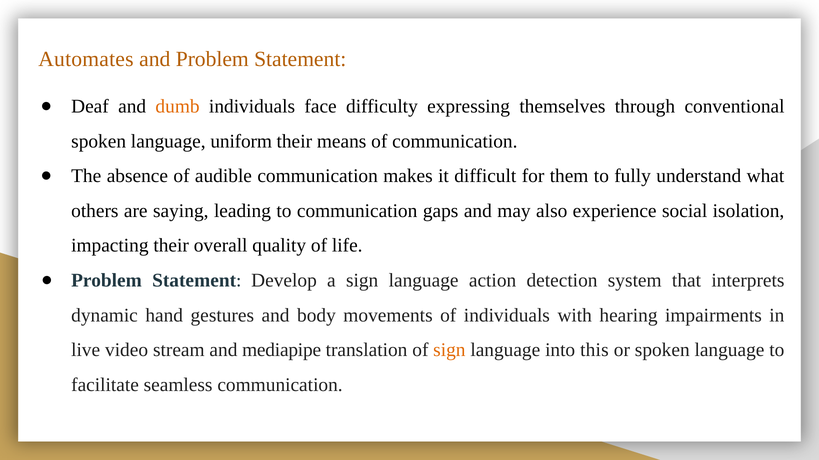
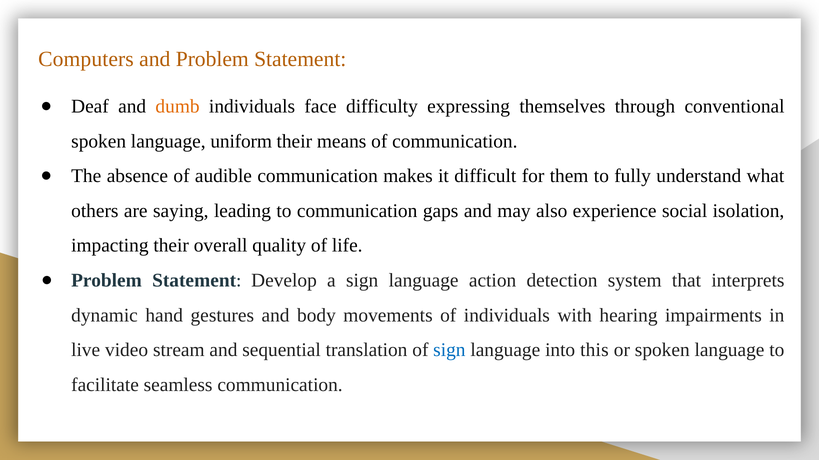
Automates: Automates -> Computers (86, 59)
mediapipe: mediapipe -> sequential (282, 350)
sign colour: orange -> blue (449, 350)
